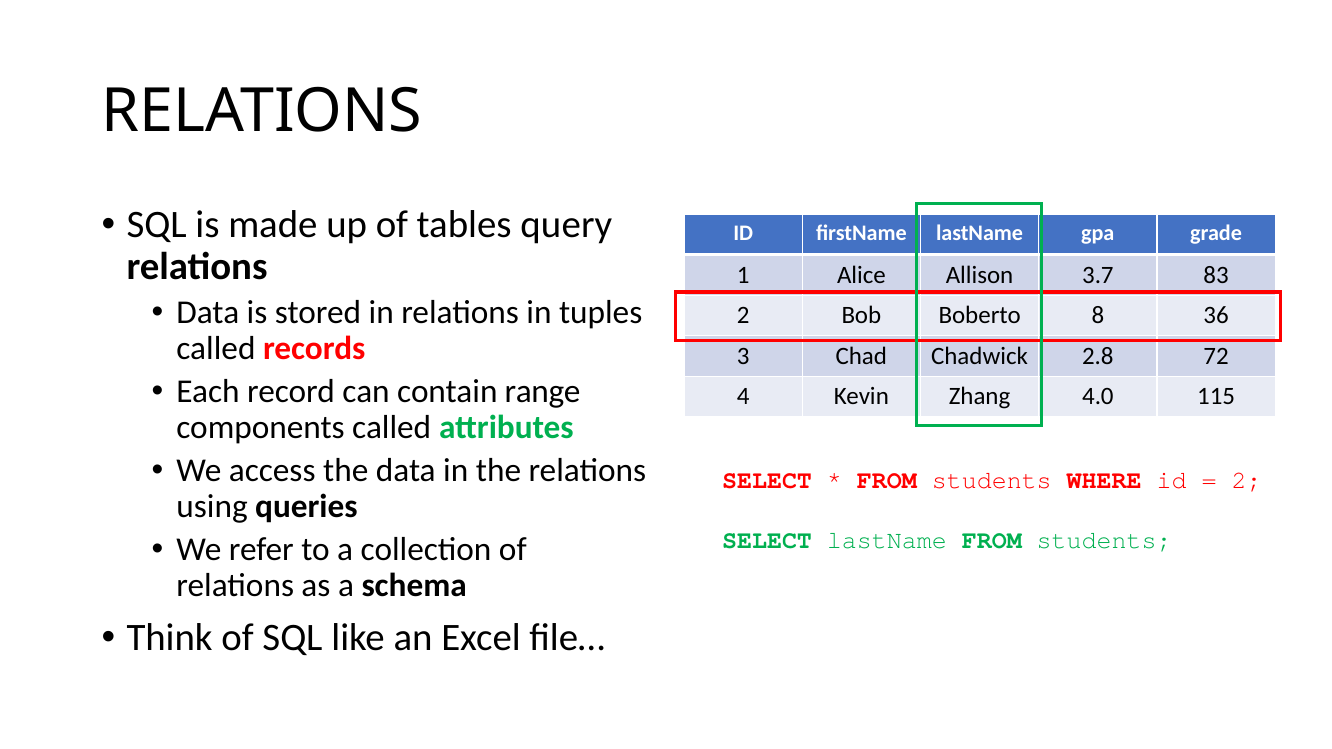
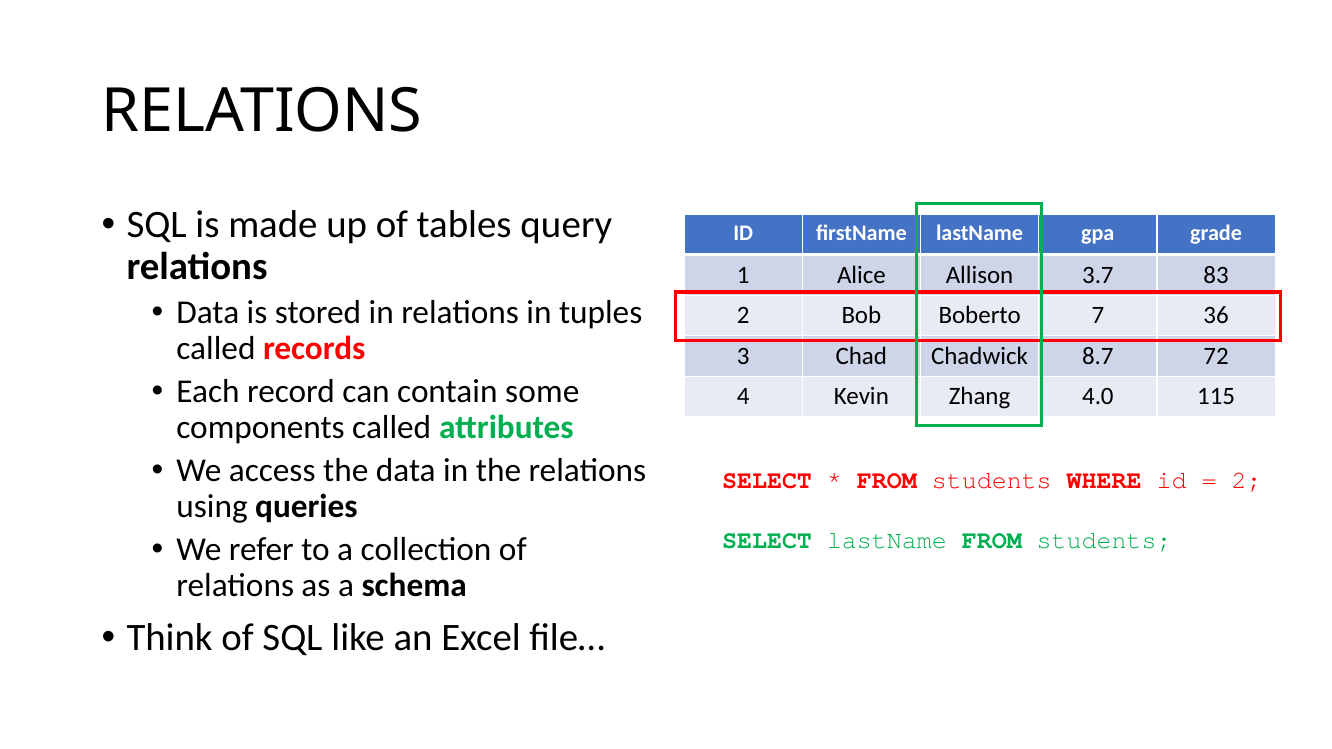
8: 8 -> 7 (1098, 316)
2.8: 2.8 -> 8.7 (1098, 356)
range: range -> some (542, 392)
